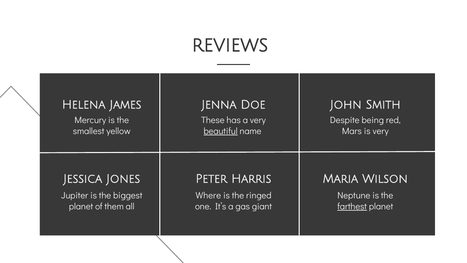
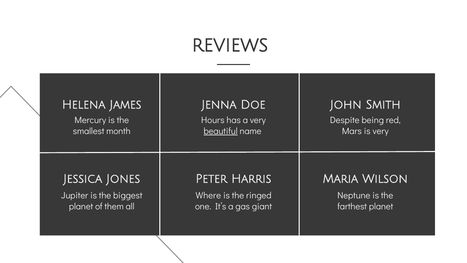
These: These -> Hours (213, 120)
yellow: yellow -> month (118, 131)
farthest underline: present -> none (352, 206)
